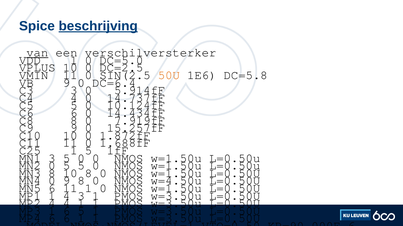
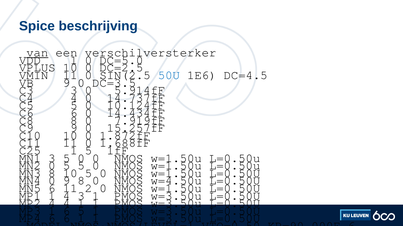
beschrijving underline: present -> none (98, 26)
50U colour: orange -> blue (169, 75)
DC=5.8: DC=5.8 -> DC=4.5 (246, 75)
DC=6.4: DC=6.4 -> DC=3.5 (114, 83)
8: 8 -> 5 (88, 174)
1: 1 -> 2 (88, 189)
